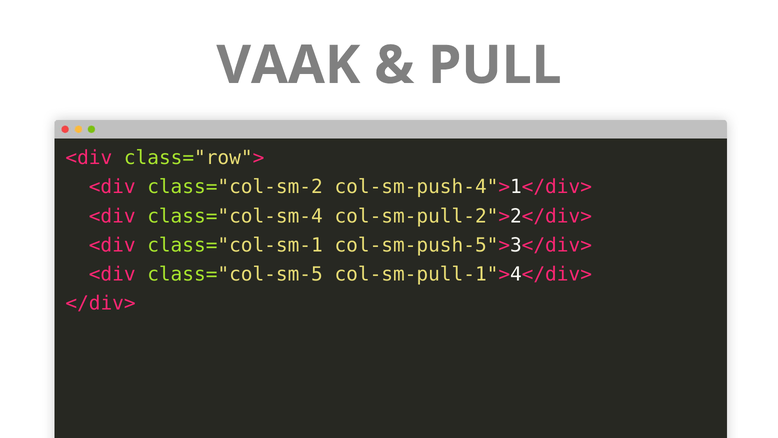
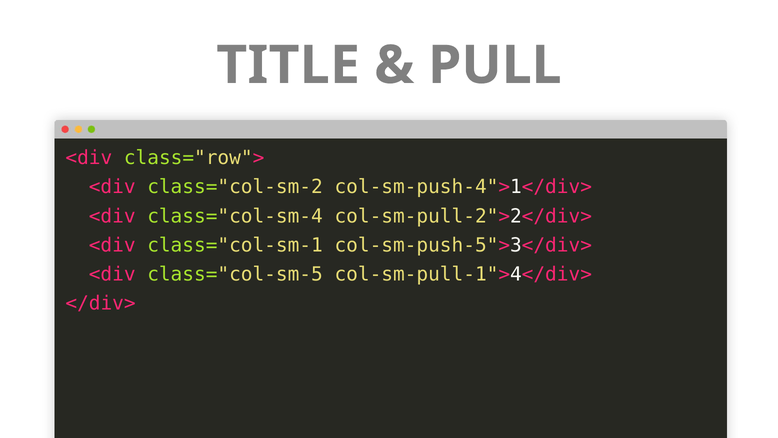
VAAK: VAAK -> TITLE (288, 65)
